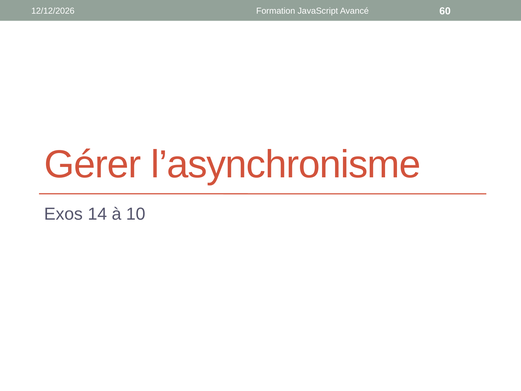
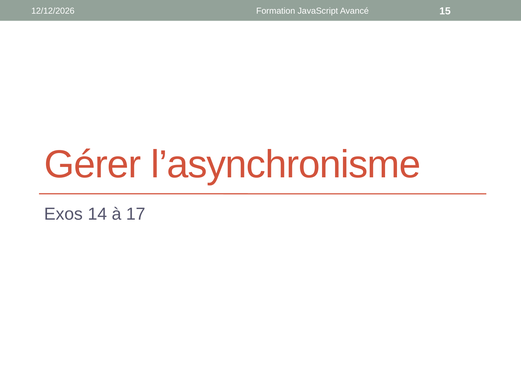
60: 60 -> 15 (445, 11)
10: 10 -> 17 (136, 214)
